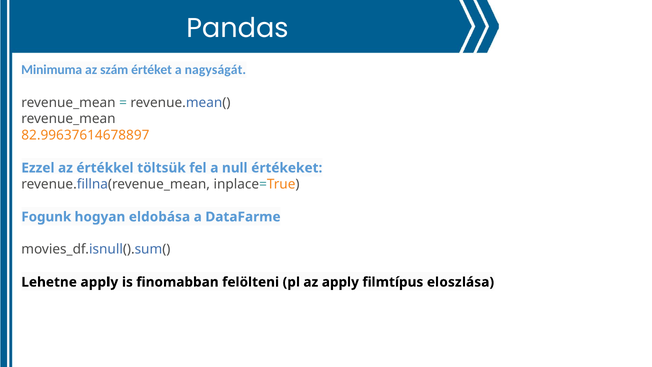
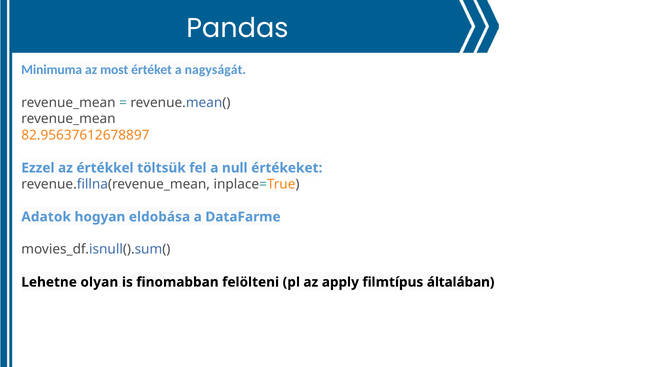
szám: szám -> most (114, 70)
82.99637614678897: 82.99637614678897 -> 82.95637612678897 (85, 135)
Fogunk: Fogunk -> Adatok (46, 217)
Lehetne apply: apply -> olyan (99, 282)
eloszlása: eloszlása -> általában (461, 282)
